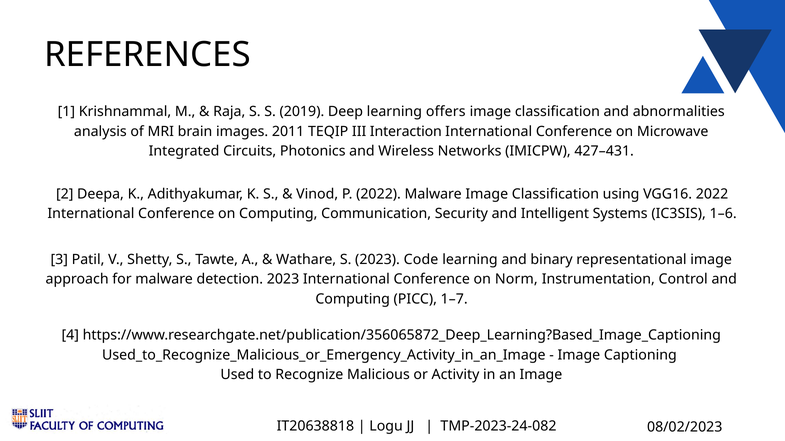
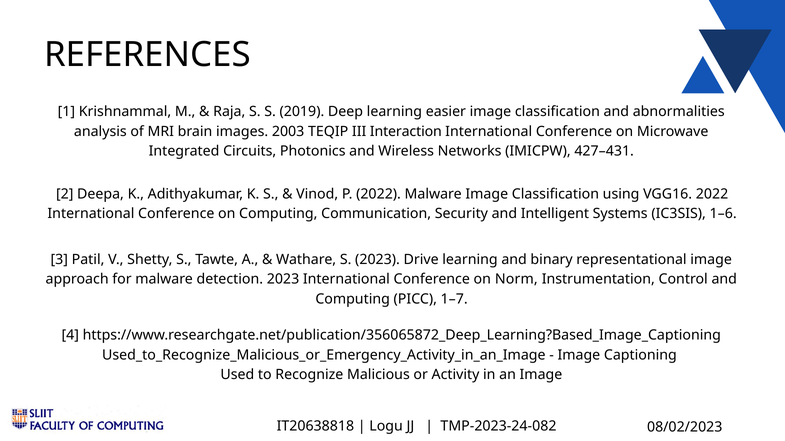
offers: offers -> easier (446, 112)
2011: 2011 -> 2003 (288, 132)
Code: Code -> Drive (421, 260)
